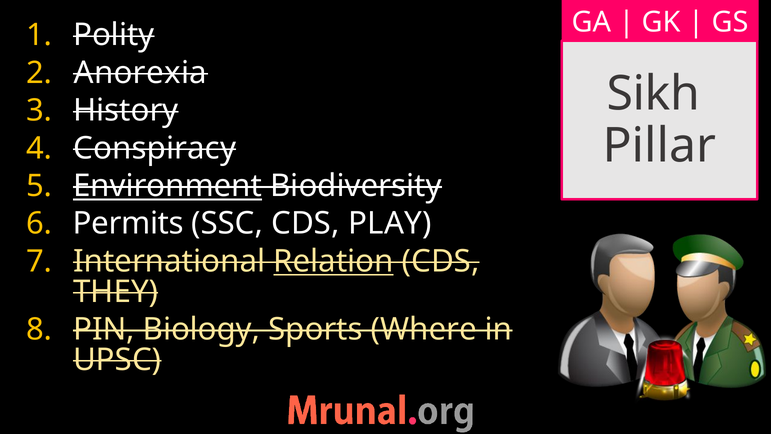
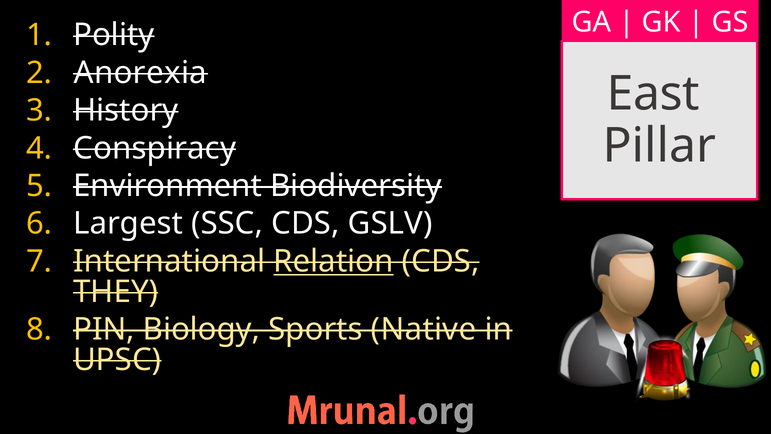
Sikh: Sikh -> East (653, 94)
Environment underline: present -> none (168, 186)
Permits: Permits -> Largest (128, 223)
PLAY: PLAY -> GSLV (390, 223)
Where: Where -> Native (424, 329)
